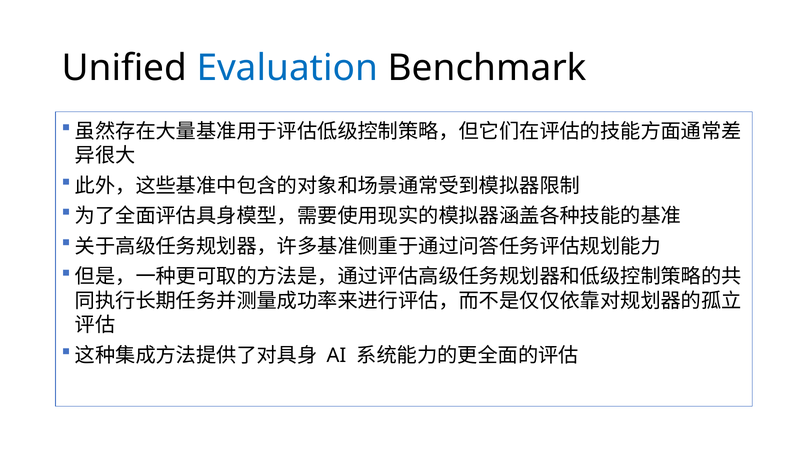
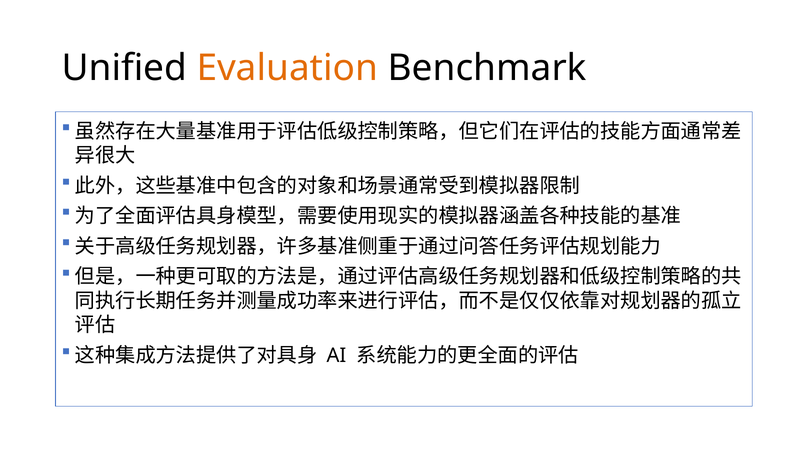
Evaluation colour: blue -> orange (287, 68)
